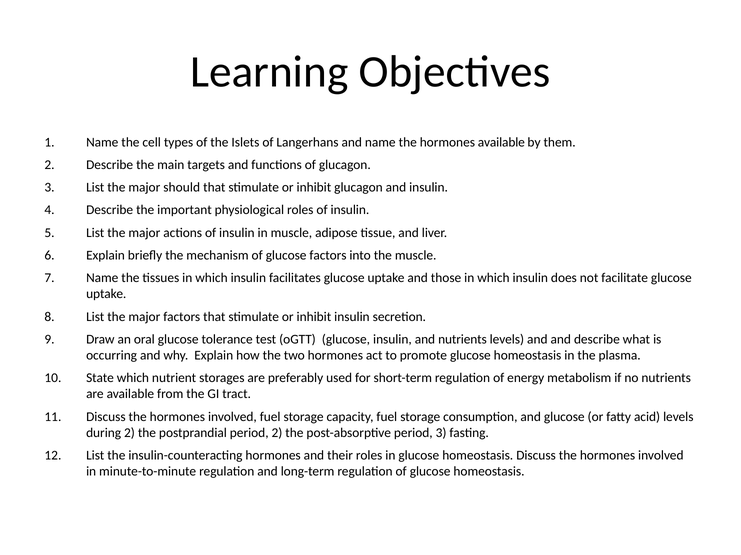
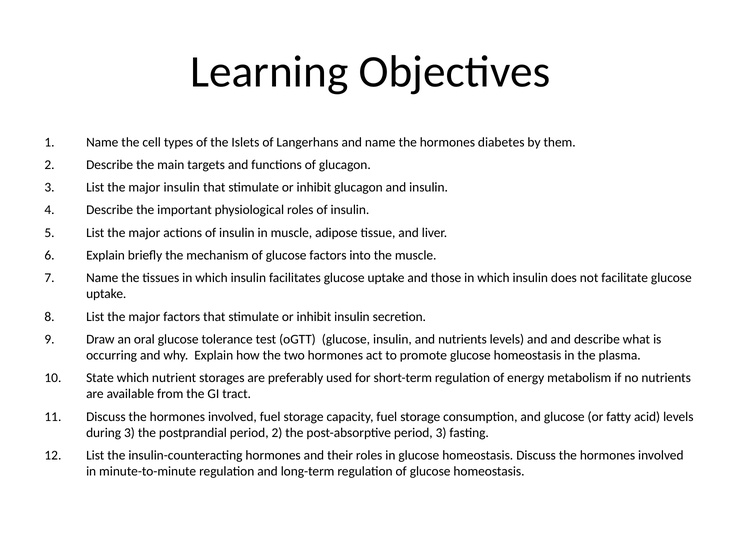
hormones available: available -> diabetes (501, 142)
major should: should -> insulin (182, 188)
during 2: 2 -> 3 (129, 433)
